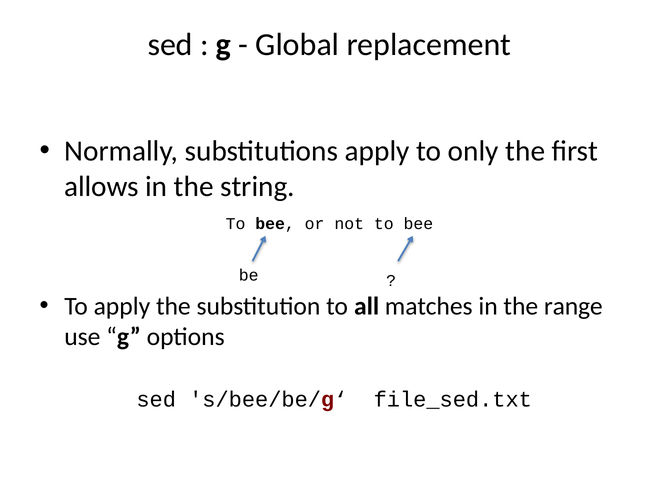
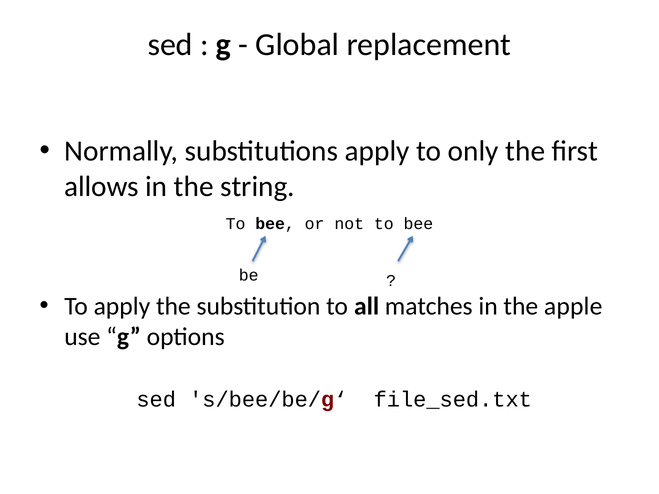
range: range -> apple (573, 306)
